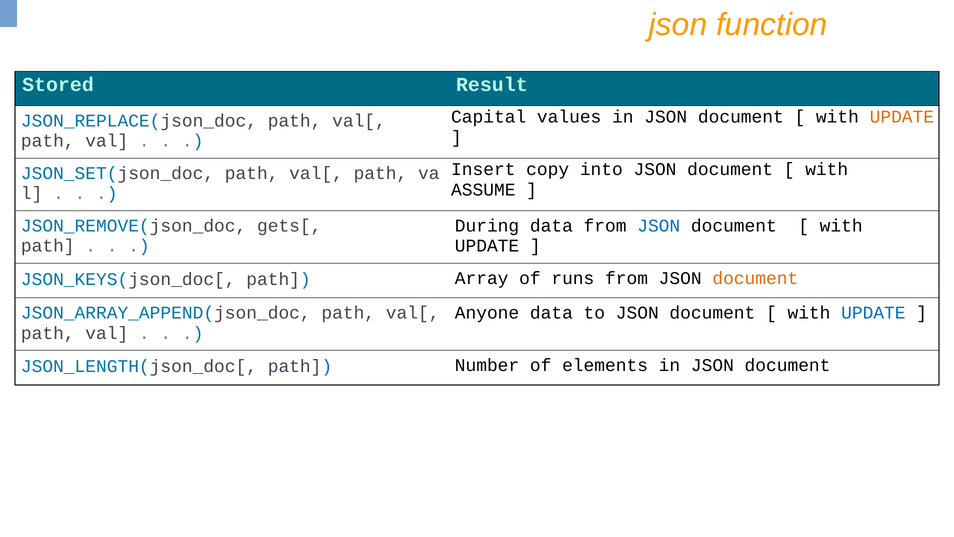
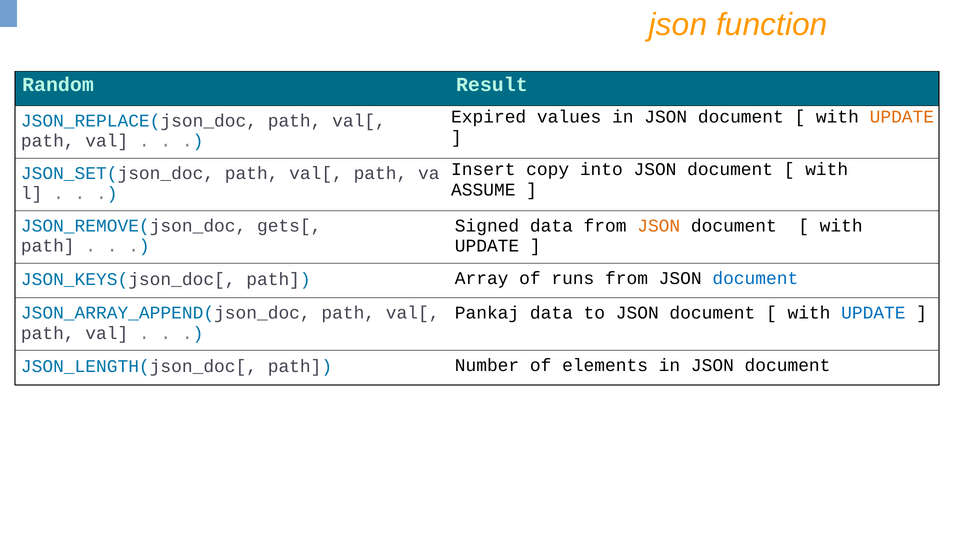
Stored: Stored -> Random (58, 85)
Capital: Capital -> Expired (489, 117)
During: During -> Signed (487, 226)
JSON colour: blue -> orange (659, 226)
document colour: orange -> blue (755, 278)
Anyone: Anyone -> Pankaj (487, 313)
